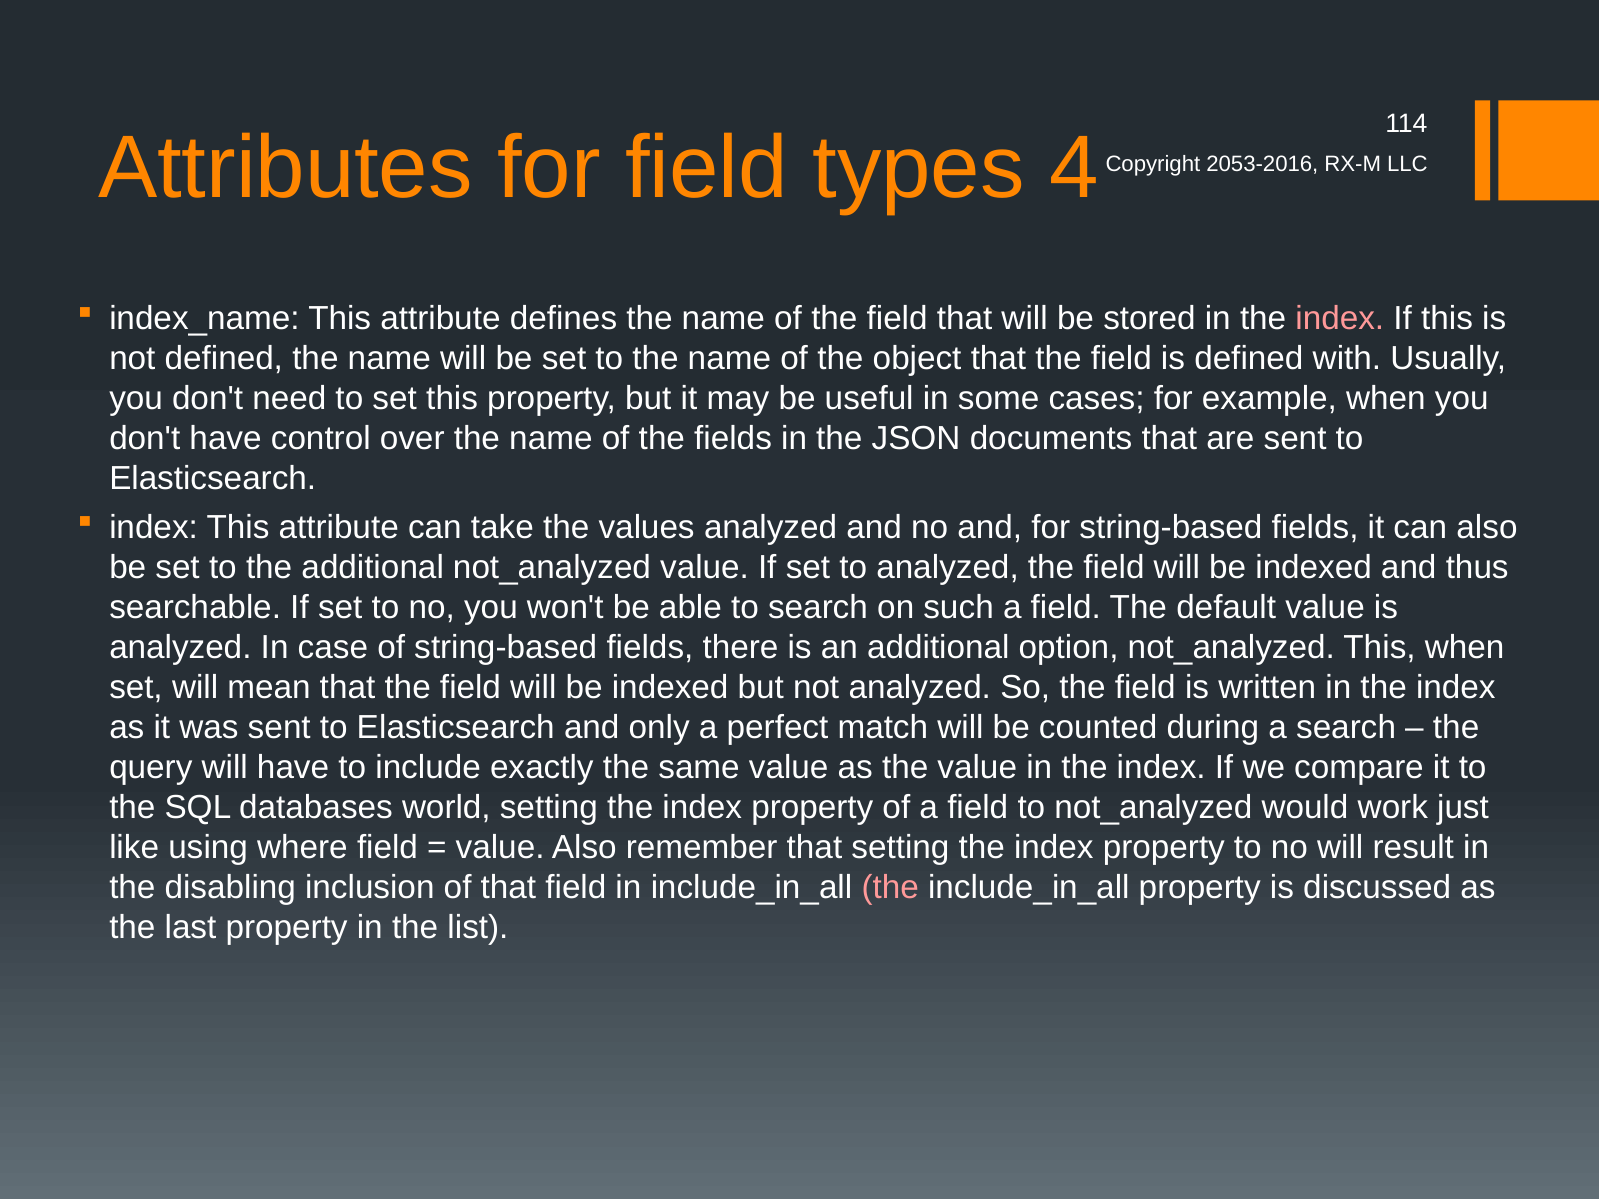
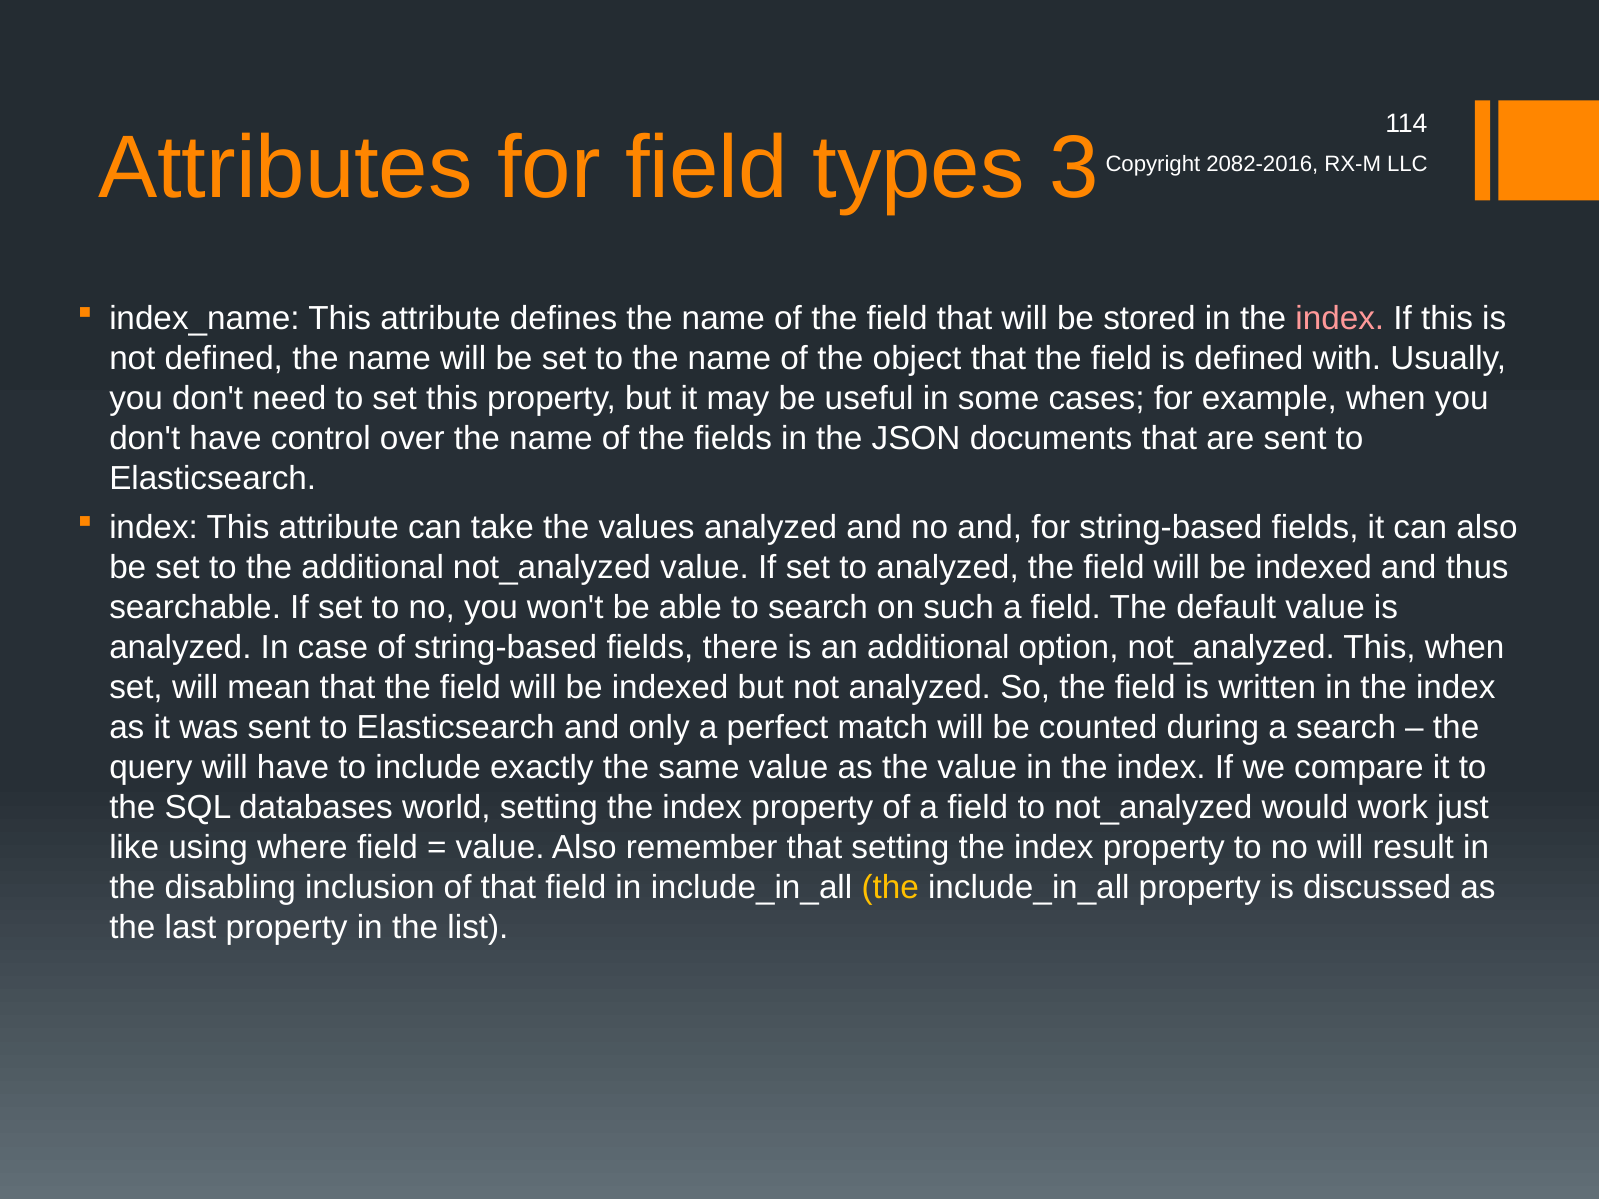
4: 4 -> 3 (1074, 168)
2053-2016: 2053-2016 -> 2082-2016 (1262, 165)
the colour: pink -> yellow (890, 888)
